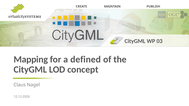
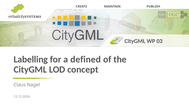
Mapping: Mapping -> Labelling (31, 60)
